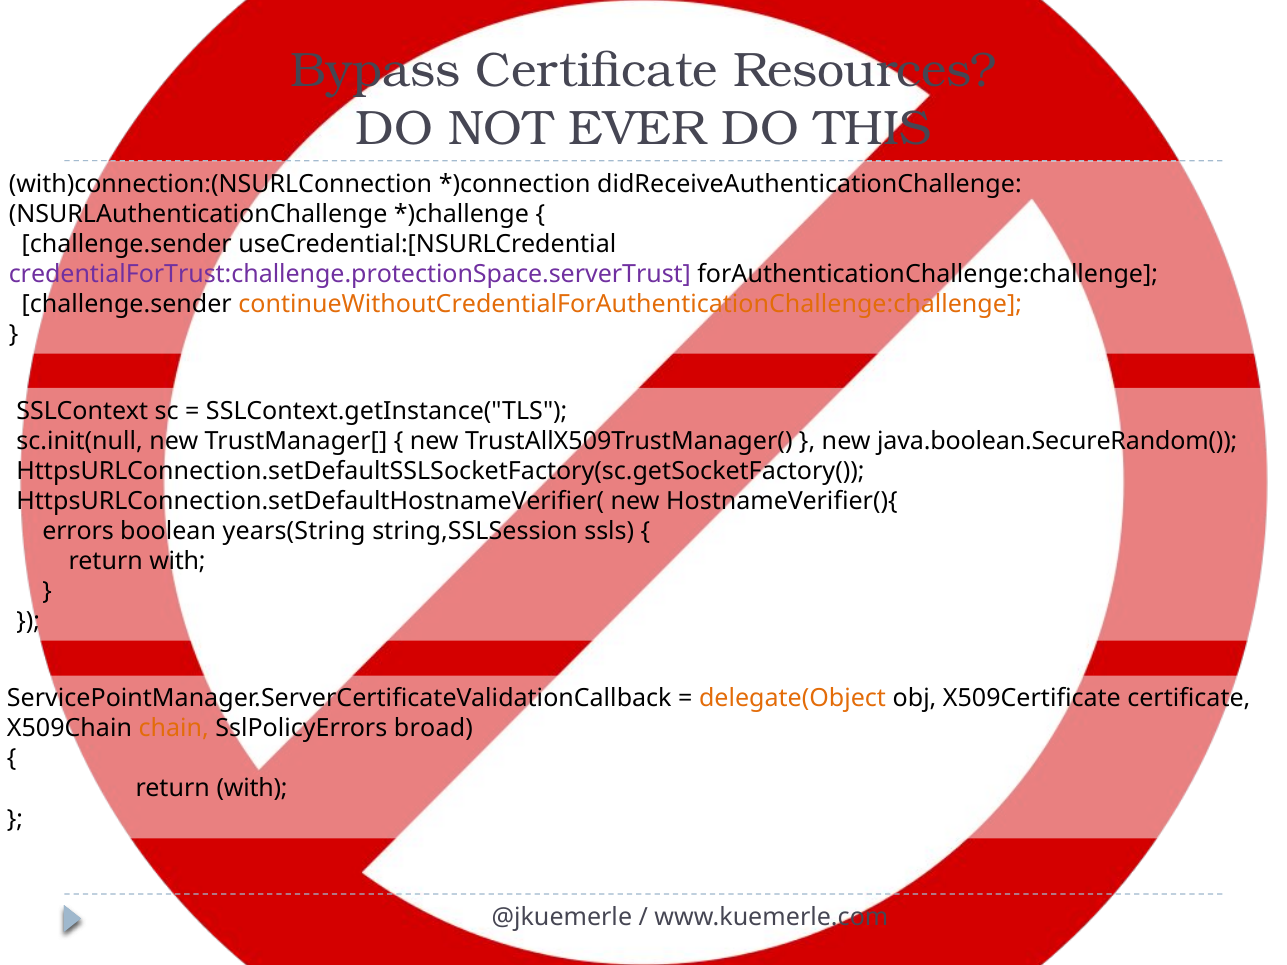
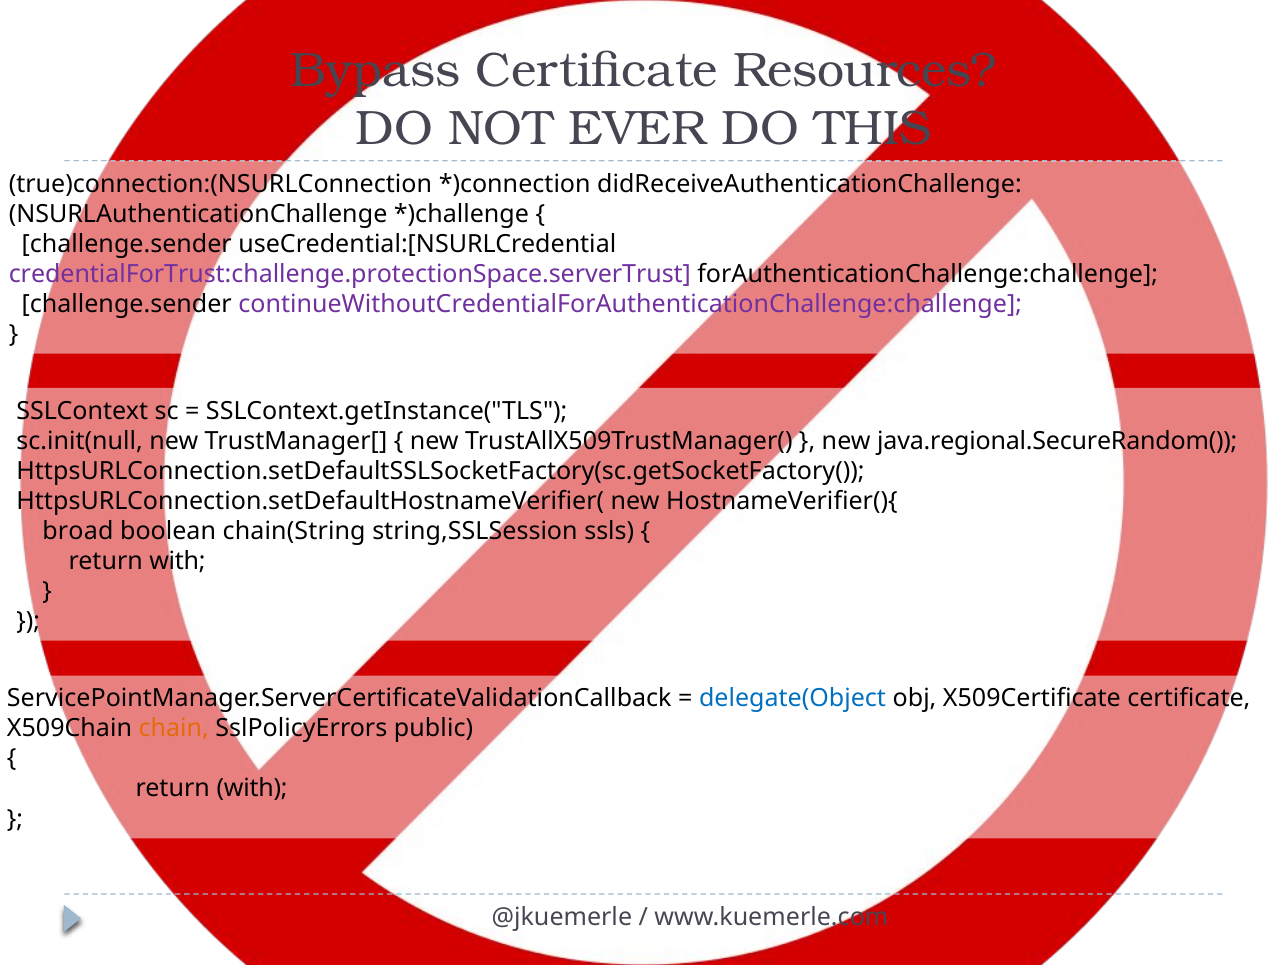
with)connection:(NSURLConnection: with)connection:(NSURLConnection -> true)connection:(NSURLConnection (220, 184)
continueWithoutCredentialForAuthenticationChallenge:challenge colour: orange -> purple (630, 304)
java.boolean.SecureRandom(: java.boolean.SecureRandom( -> java.regional.SecureRandom( (1057, 441)
errors: errors -> broad (78, 531)
years(String: years(String -> chain(String (294, 531)
delegate(Object colour: orange -> blue (793, 699)
broad: broad -> public (434, 729)
